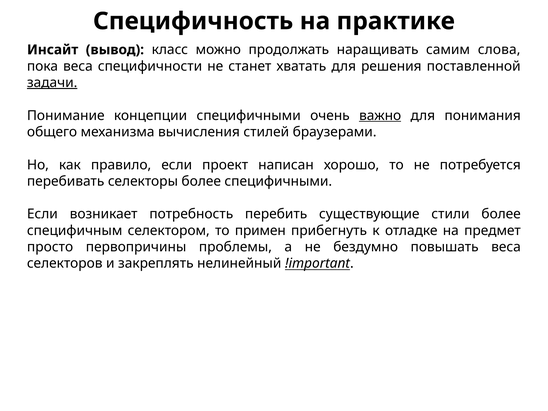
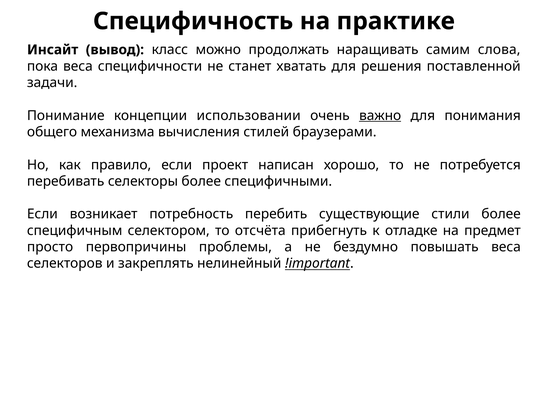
задачи underline: present -> none (52, 83)
концепции специфичными: специфичными -> использовании (249, 115)
примен: примен -> отсчёта (260, 231)
